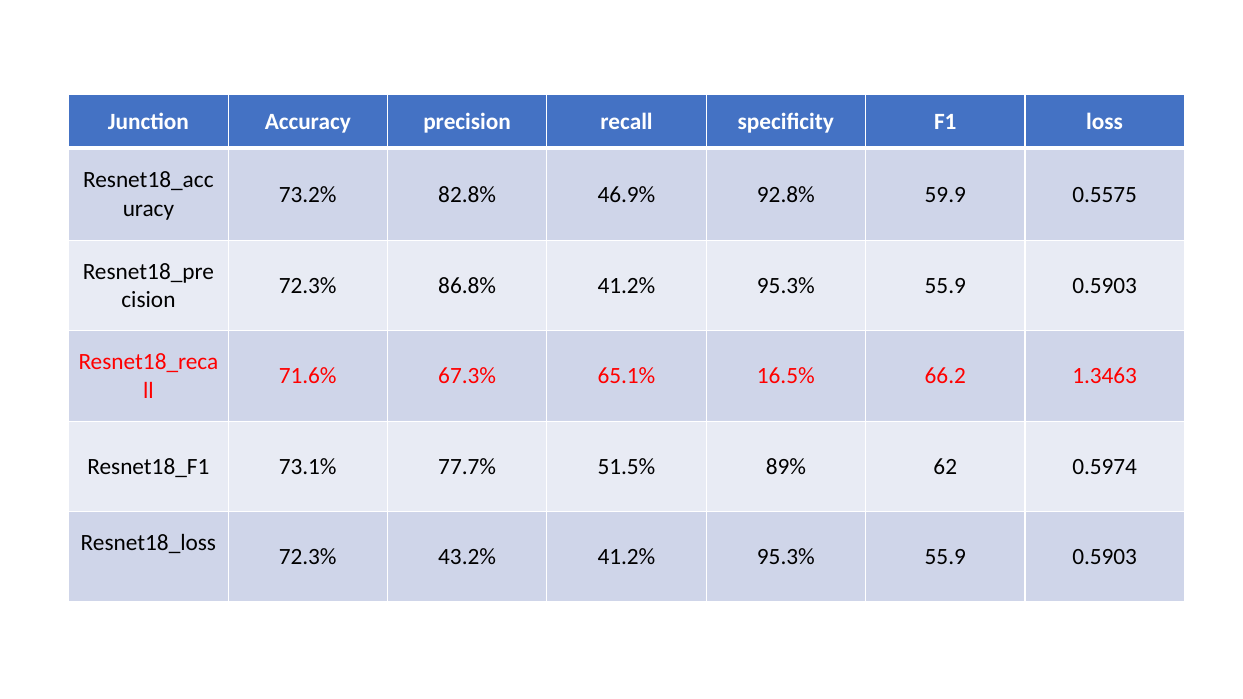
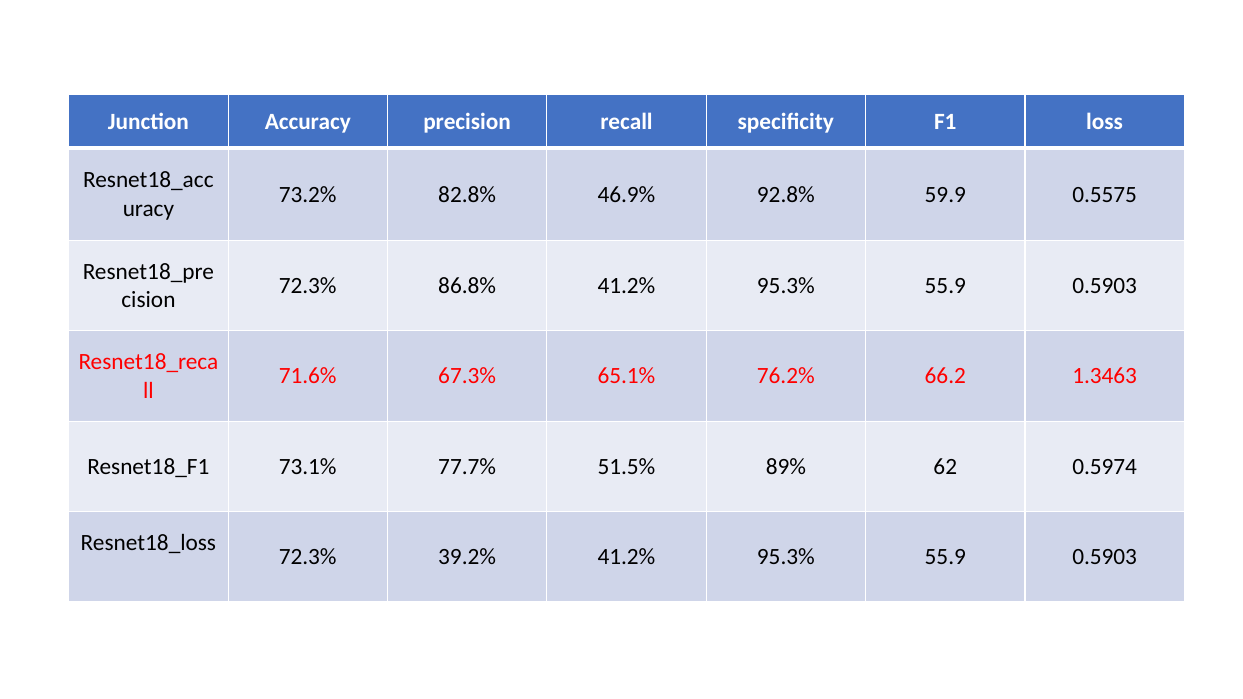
16.5%: 16.5% -> 76.2% (786, 376)
43.2%: 43.2% -> 39.2% (467, 557)
